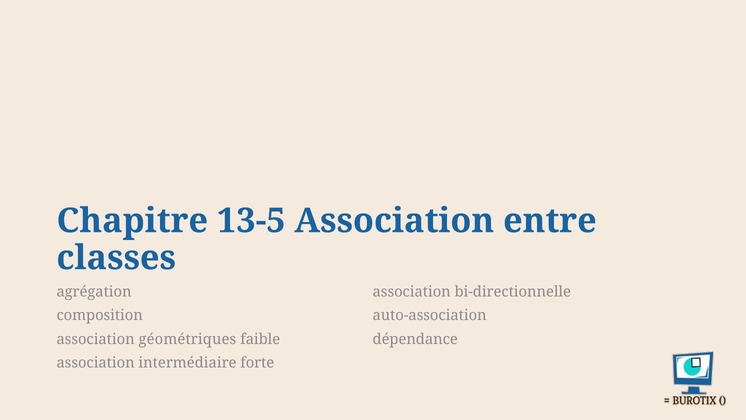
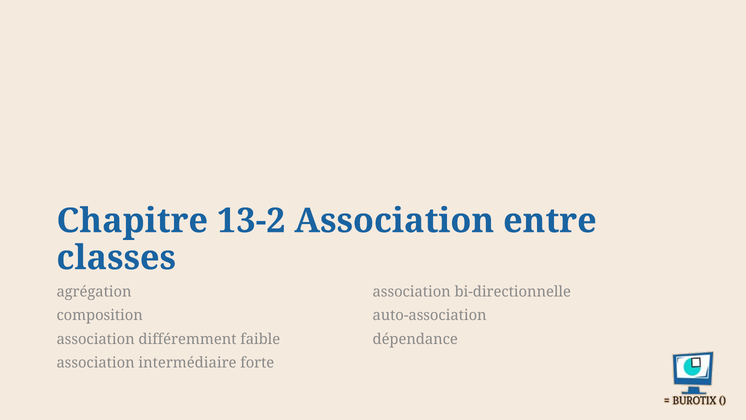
13-5: 13-5 -> 13-2 (251, 221)
géométriques: géométriques -> différemment (187, 339)
